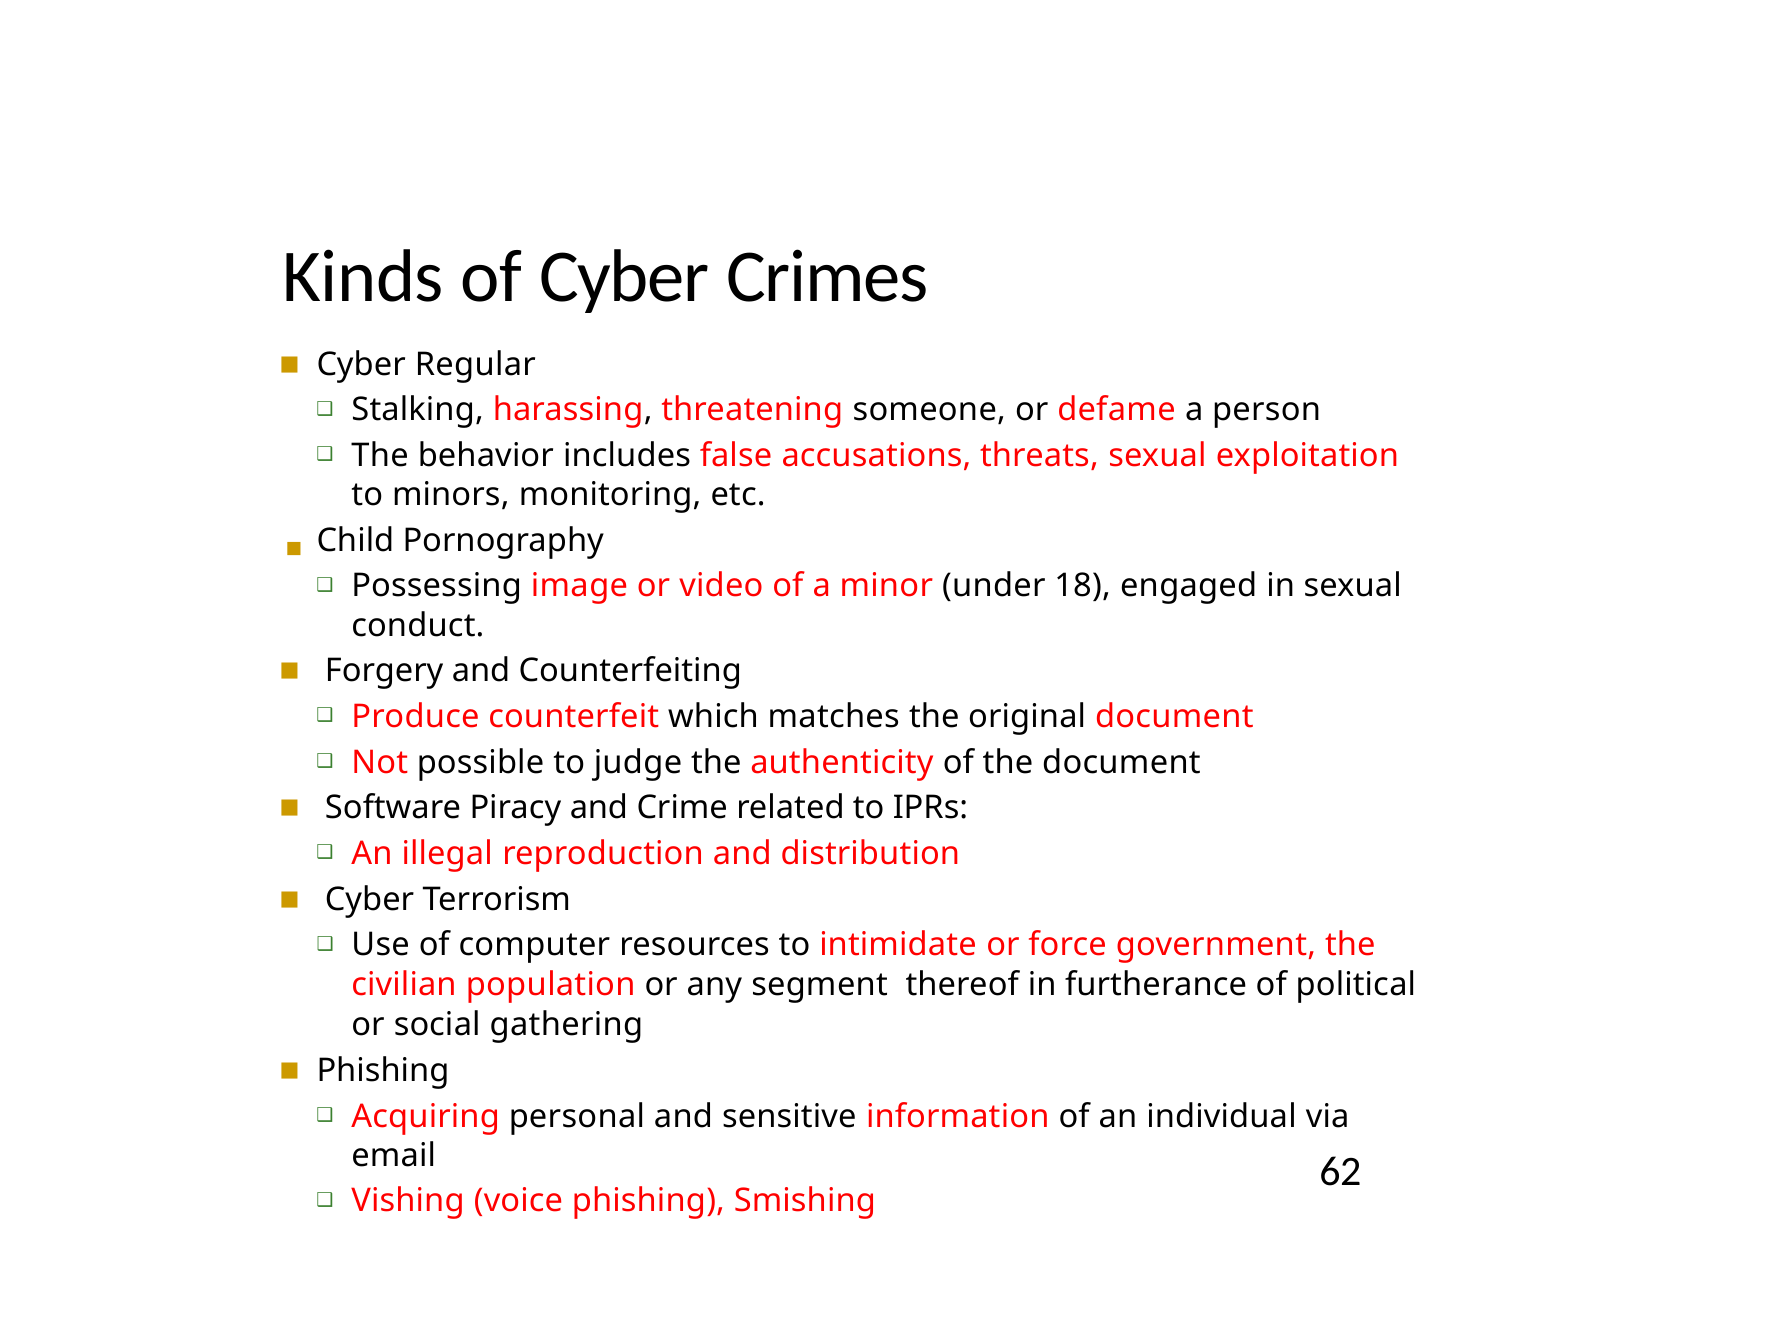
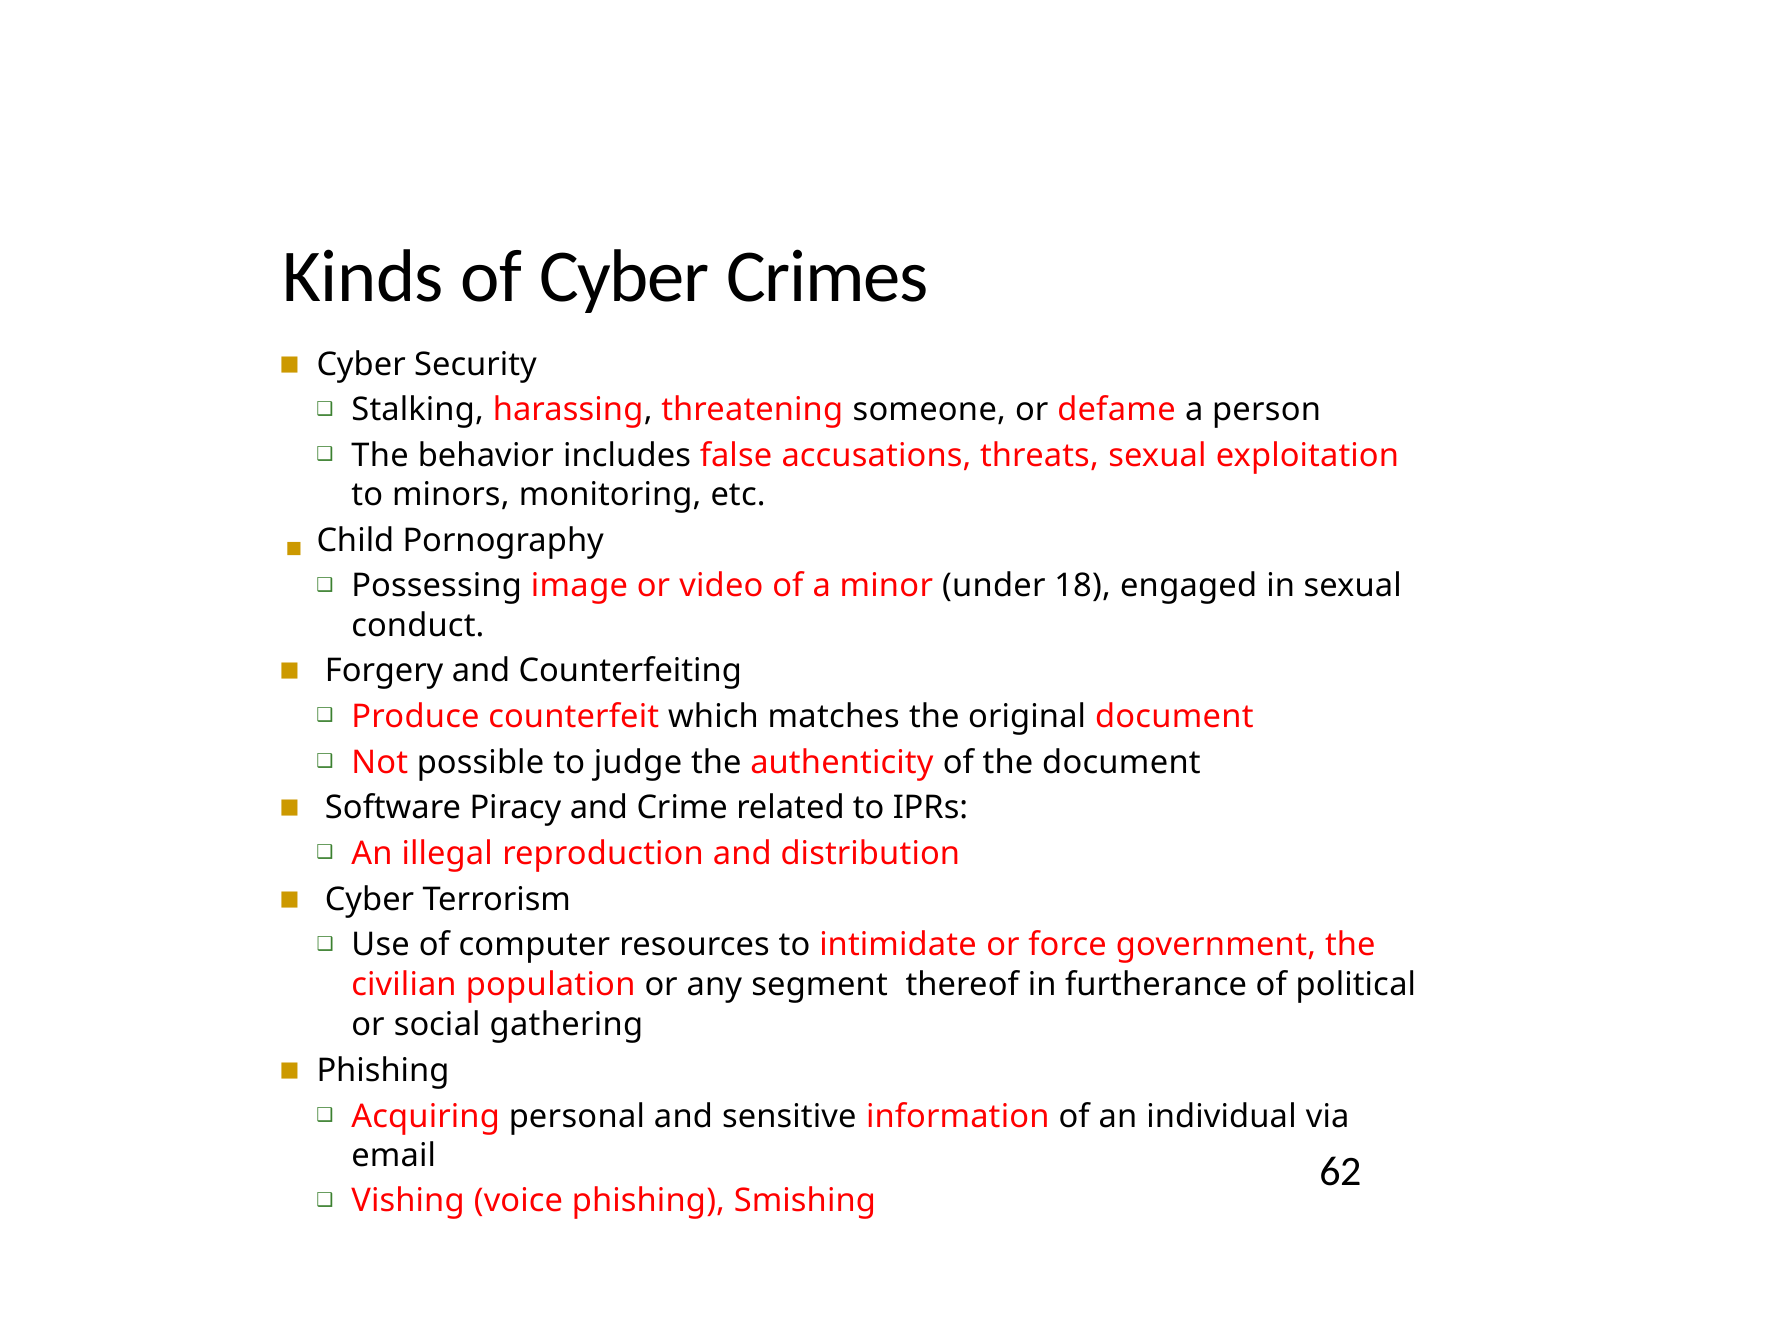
Regular: Regular -> Security (475, 365)
